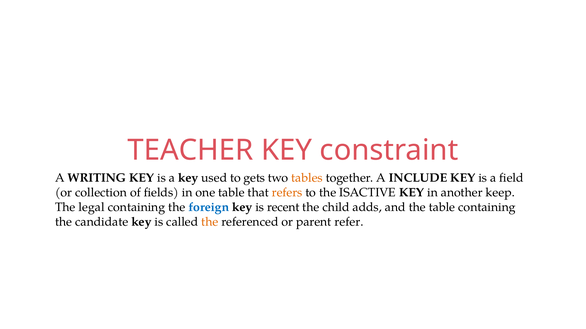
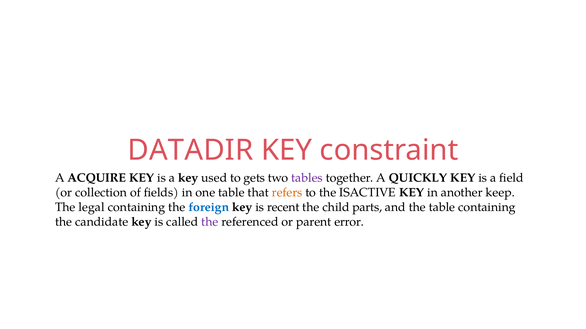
TEACHER: TEACHER -> DATADIR (190, 151)
WRITING: WRITING -> ACQUIRE (97, 178)
tables colour: orange -> purple (307, 178)
INCLUDE: INCLUDE -> QUICKLY (418, 178)
adds: adds -> parts (367, 208)
the colour: orange -> purple (210, 222)
refer: refer -> error (349, 222)
